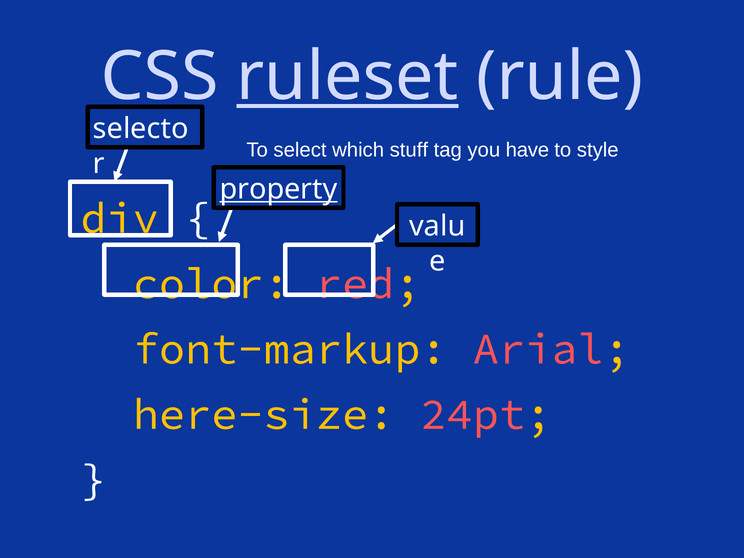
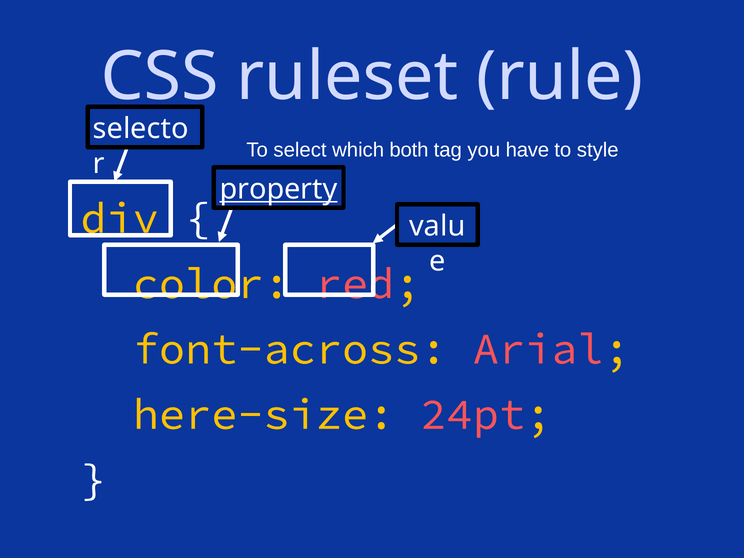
ruleset underline: present -> none (347, 77)
stuff: stuff -> both (409, 150)
font-markup: font-markup -> font-across (290, 349)
